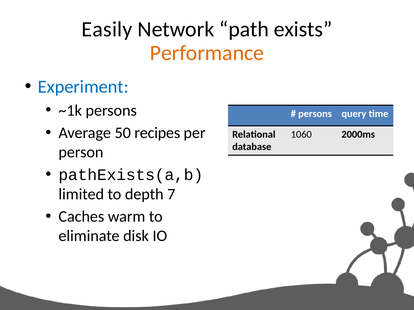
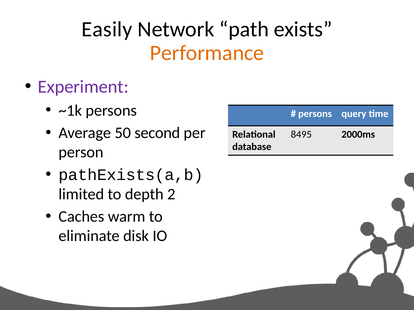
Experiment colour: blue -> purple (83, 87)
recipes: recipes -> second (157, 133)
1060: 1060 -> 8495 (301, 134)
7: 7 -> 2 (171, 194)
